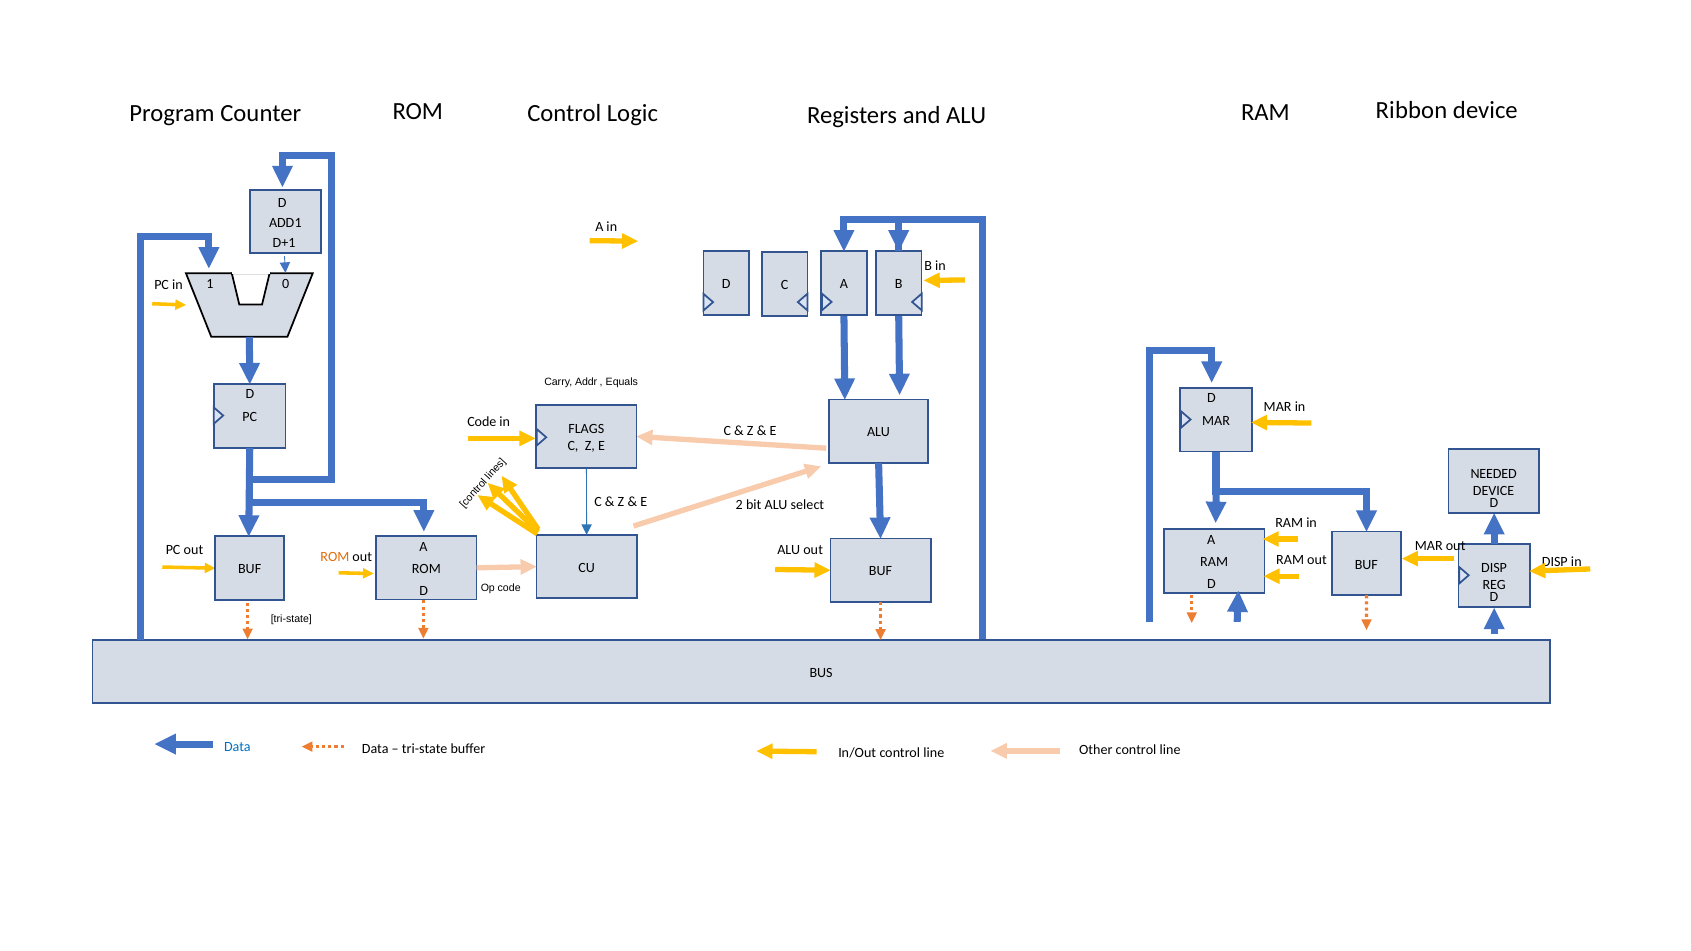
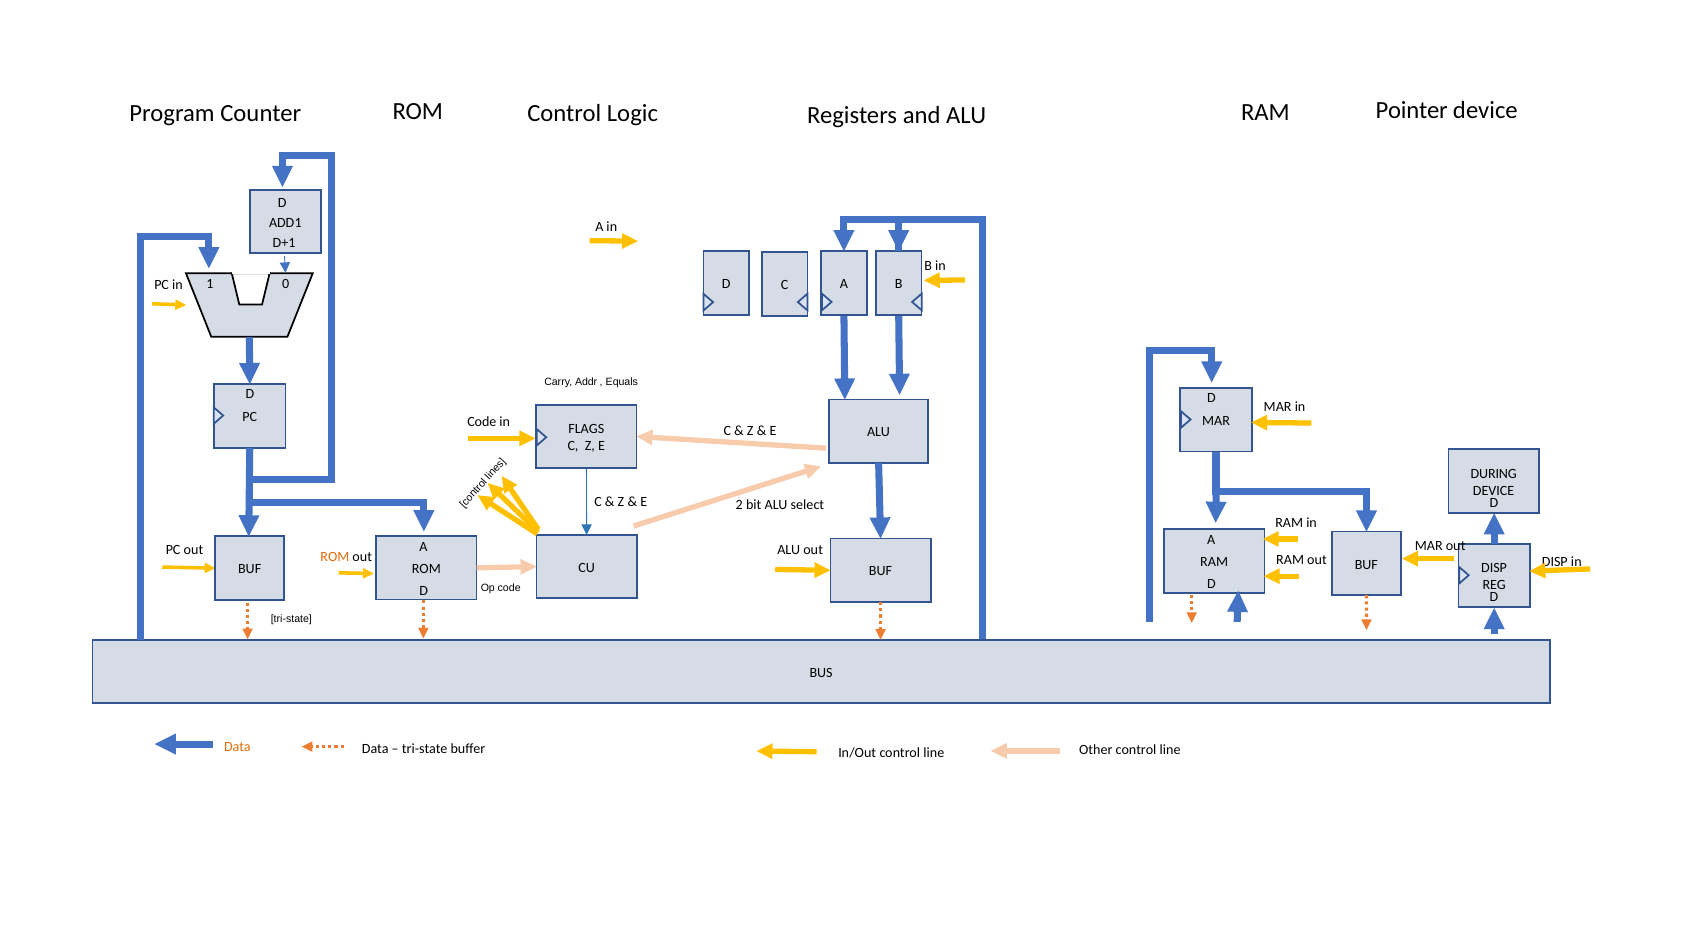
Ribbon: Ribbon -> Pointer (1412, 111)
NEEDED: NEEDED -> DURING (1494, 474)
Data colour: blue -> orange (237, 747)
